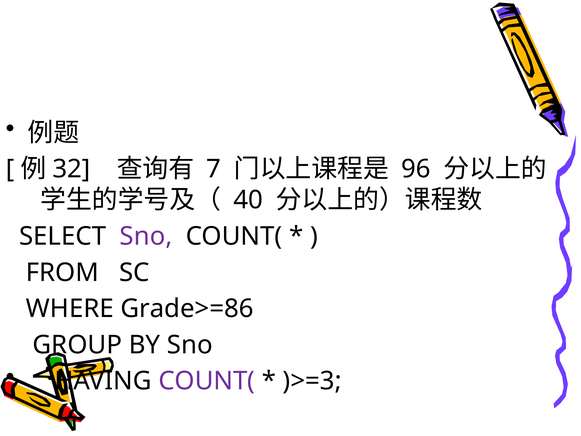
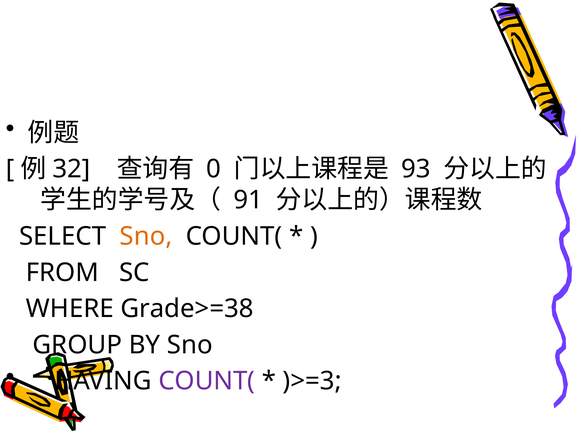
7: 7 -> 0 (214, 169)
96: 96 -> 93 (416, 169)
40: 40 -> 91 (248, 200)
Sno colour: purple -> orange (146, 236)
Grade>=86: Grade>=86 -> Grade>=38 (187, 308)
